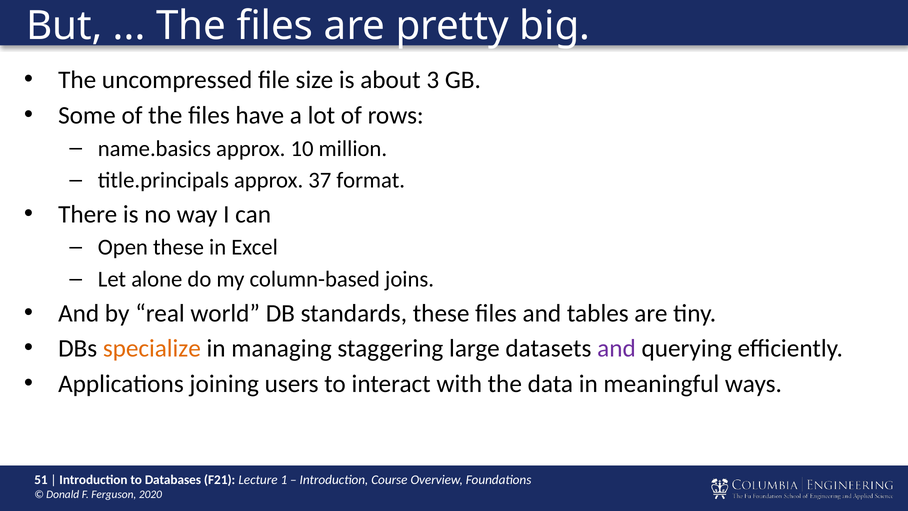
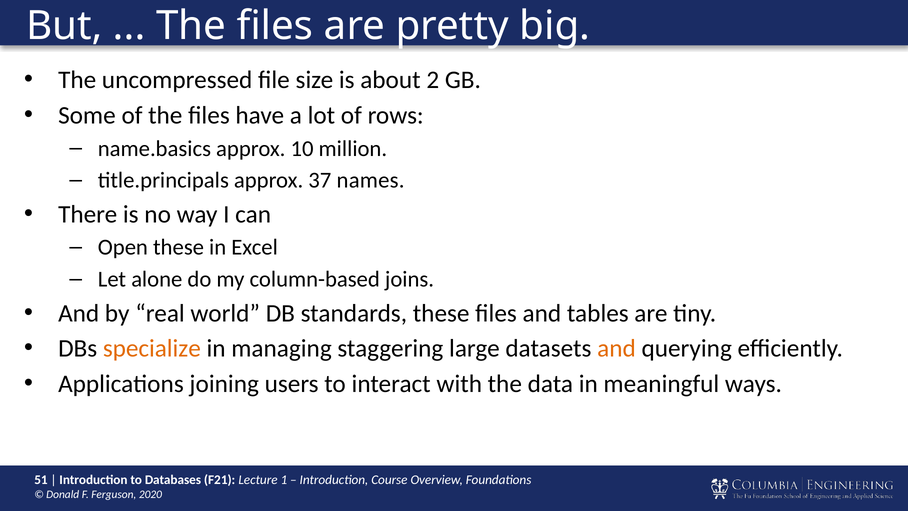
3: 3 -> 2 (433, 80)
format: format -> names (371, 180)
and colour: purple -> orange (616, 348)
